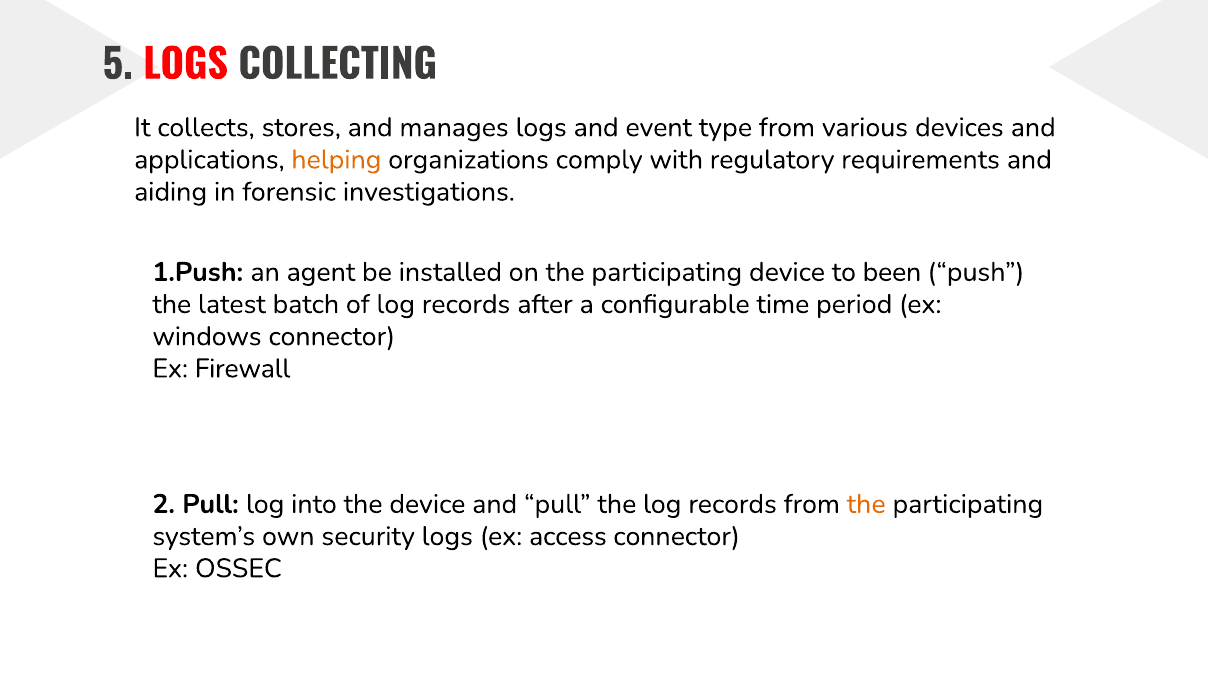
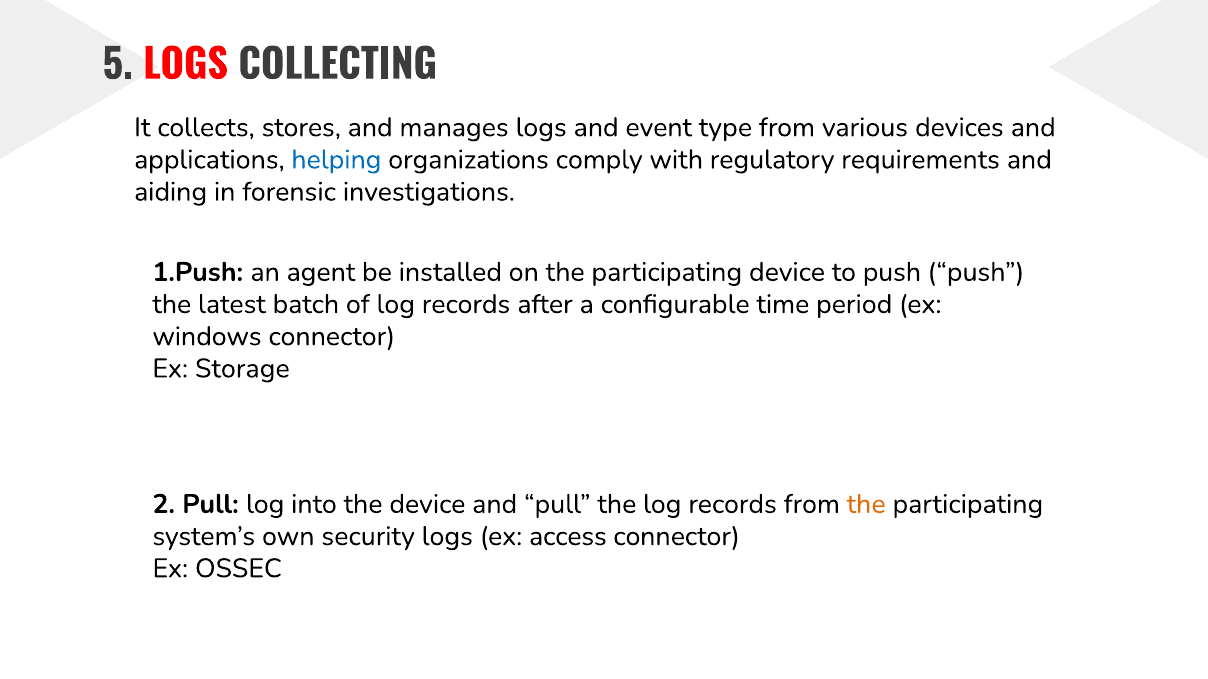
helping colour: orange -> blue (336, 160)
to been: been -> push (892, 272)
Firewall: Firewall -> Storage (242, 369)
